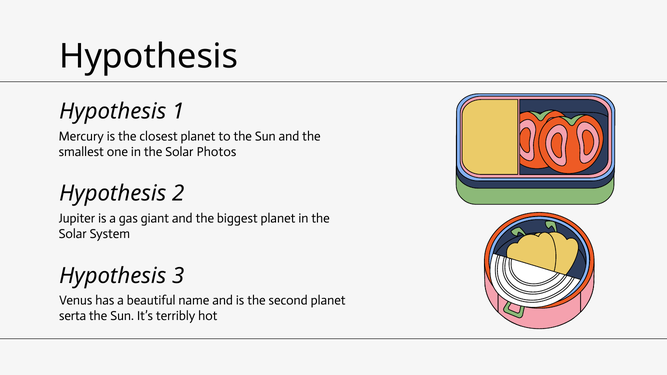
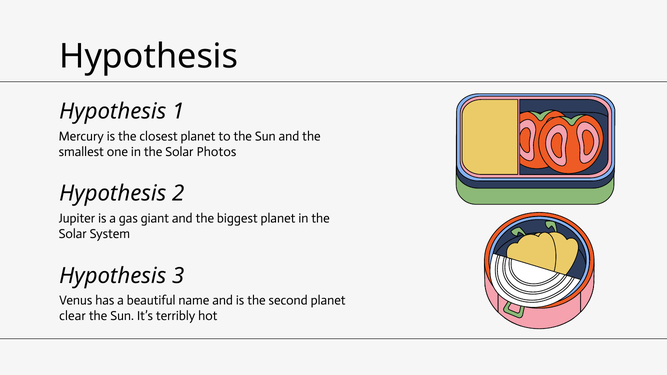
serta: serta -> clear (72, 316)
